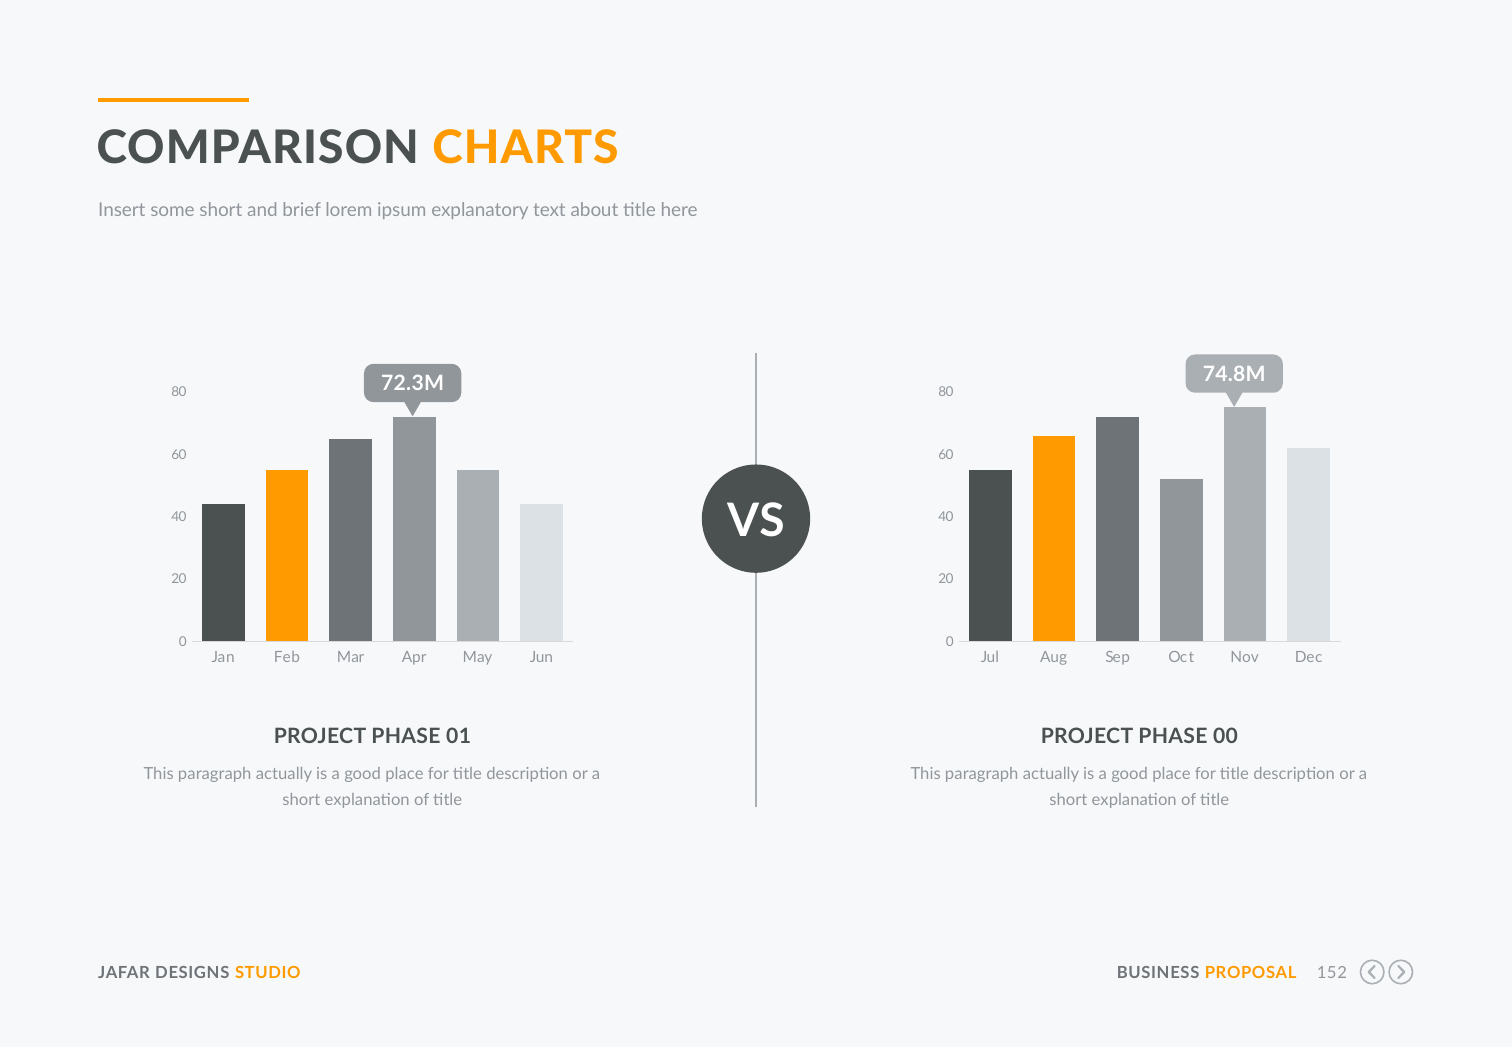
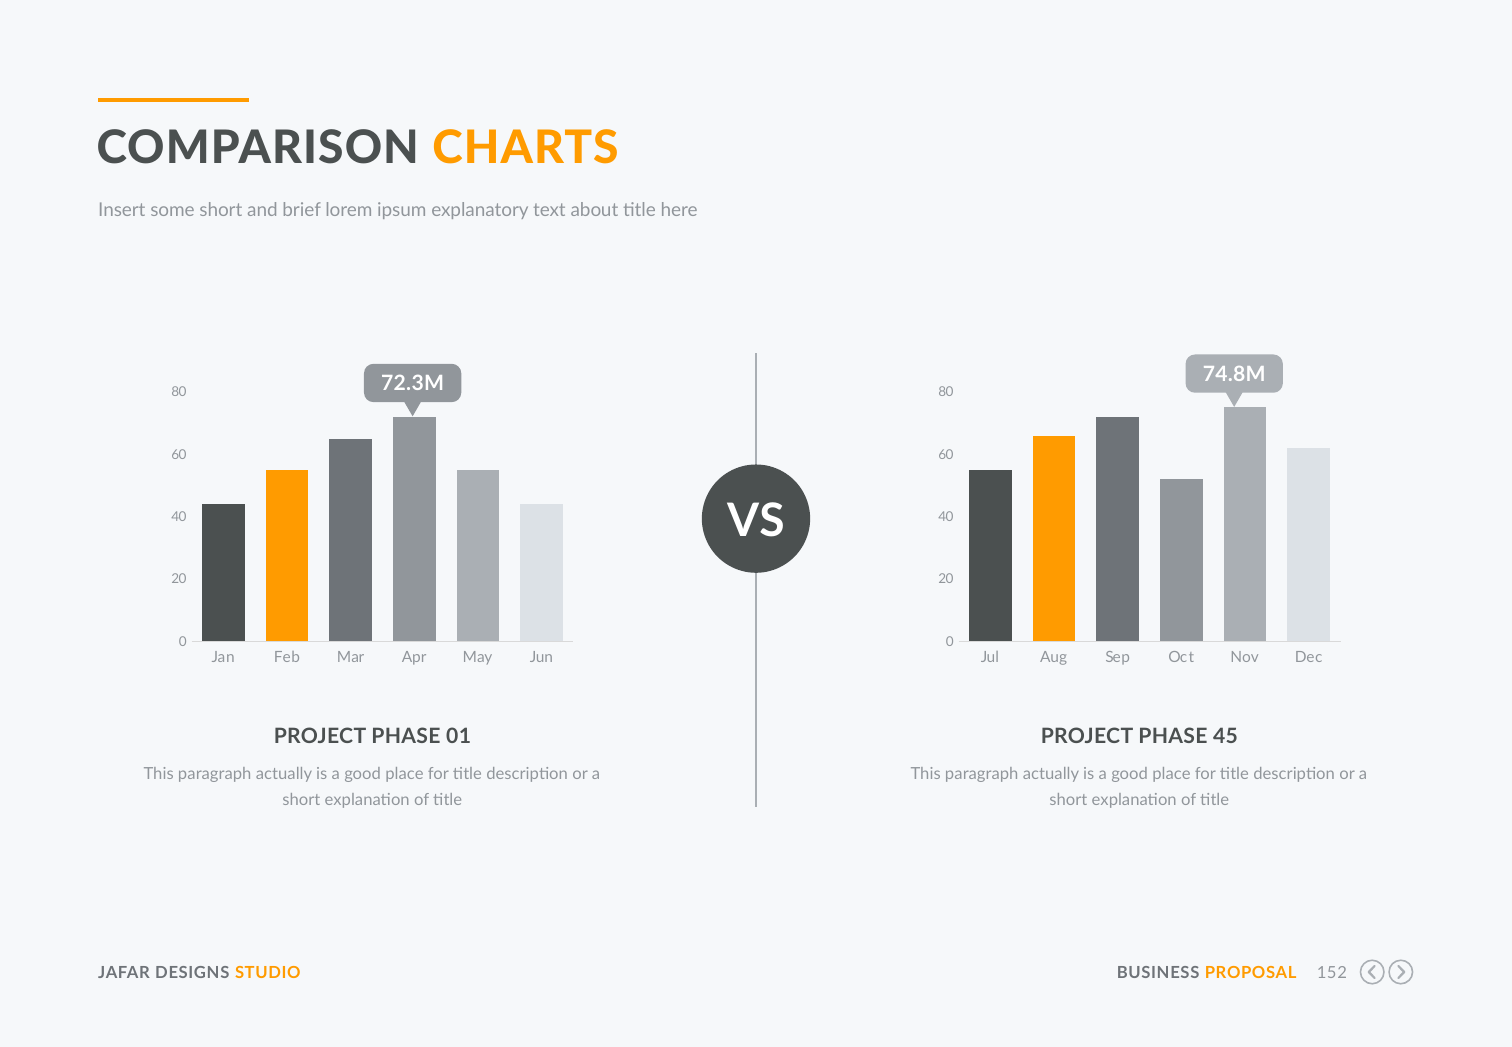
00: 00 -> 45 (1226, 737)
